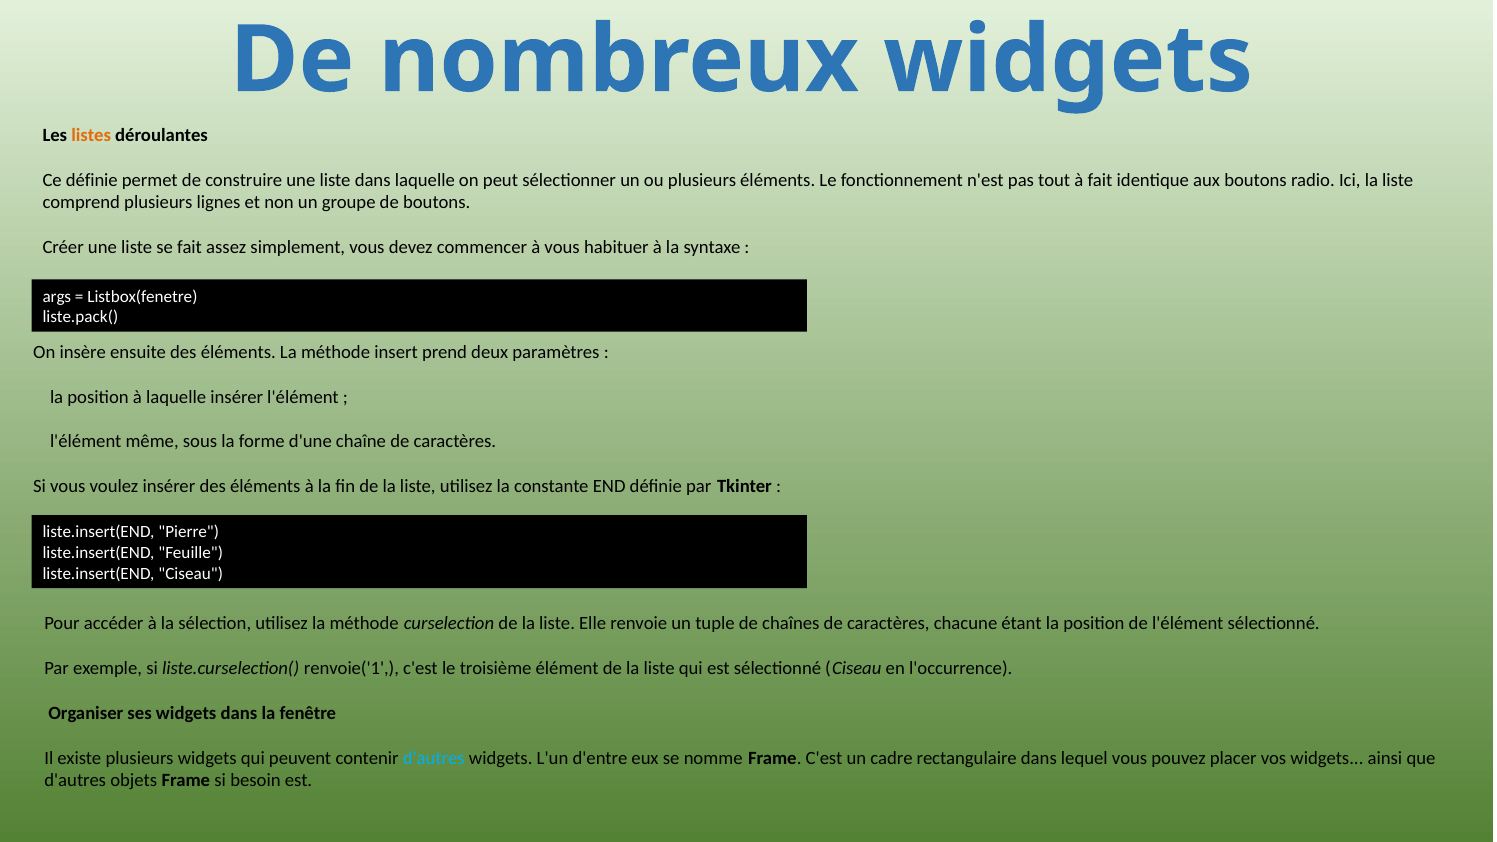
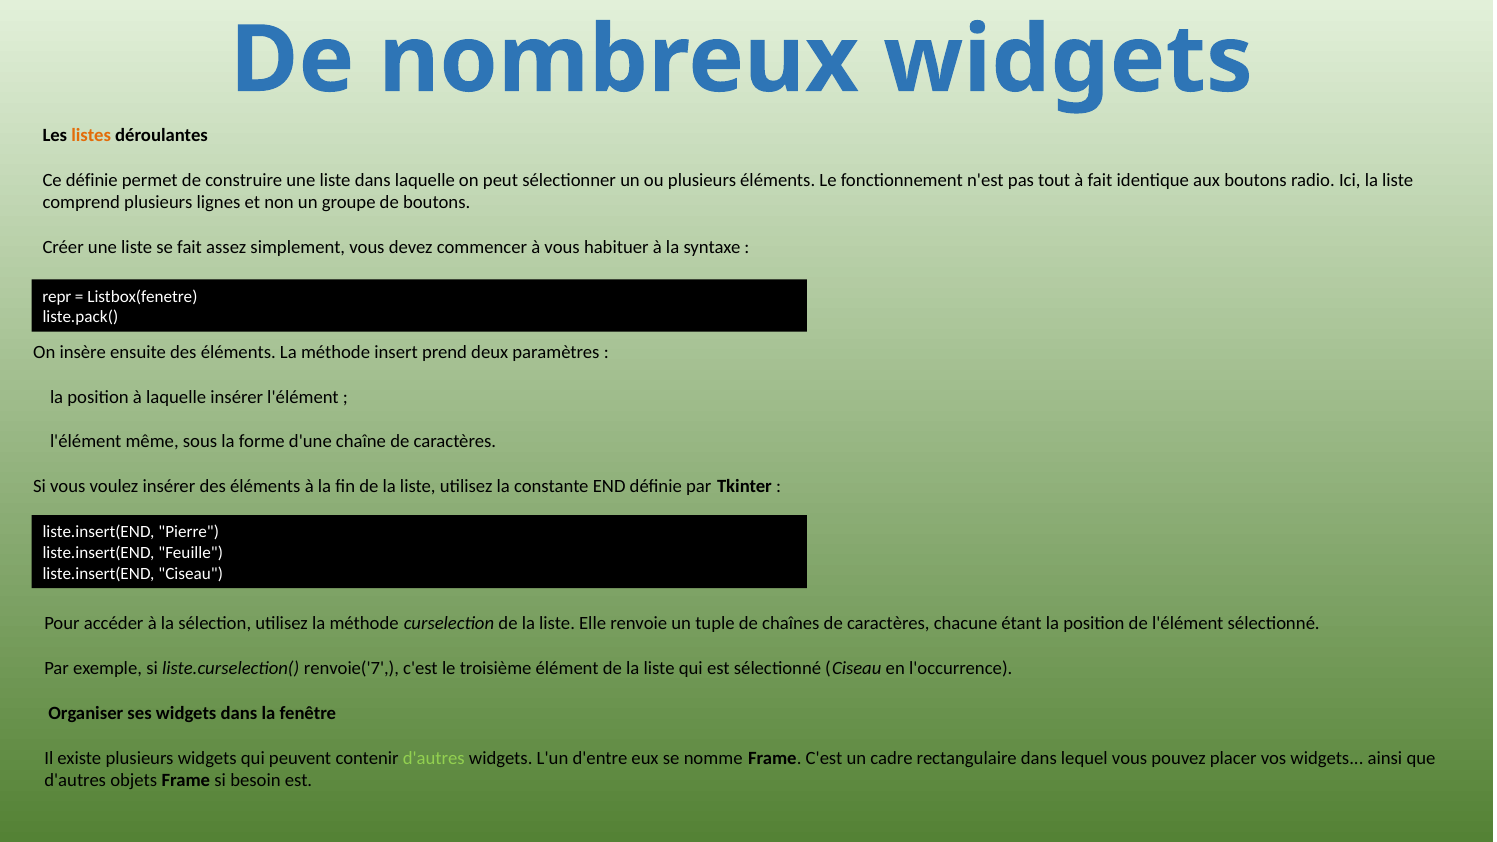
args: args -> repr (57, 296)
renvoie('1: renvoie('1 -> renvoie('7 (351, 668)
d'autres colour: light blue -> light green (434, 758)
